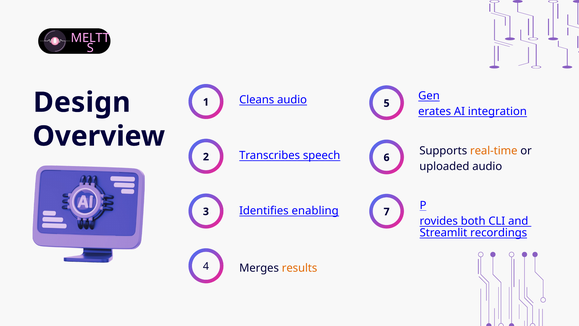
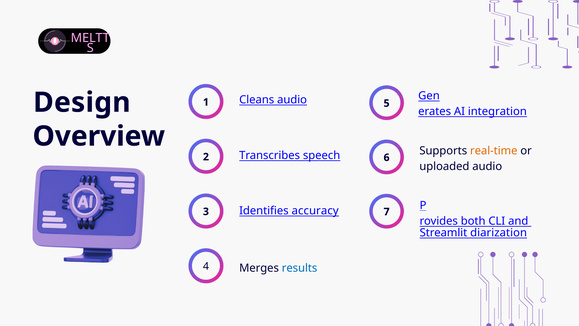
enabling: enabling -> accuracy (315, 211)
recordings: recordings -> diarization (499, 233)
results colour: orange -> blue (300, 268)
